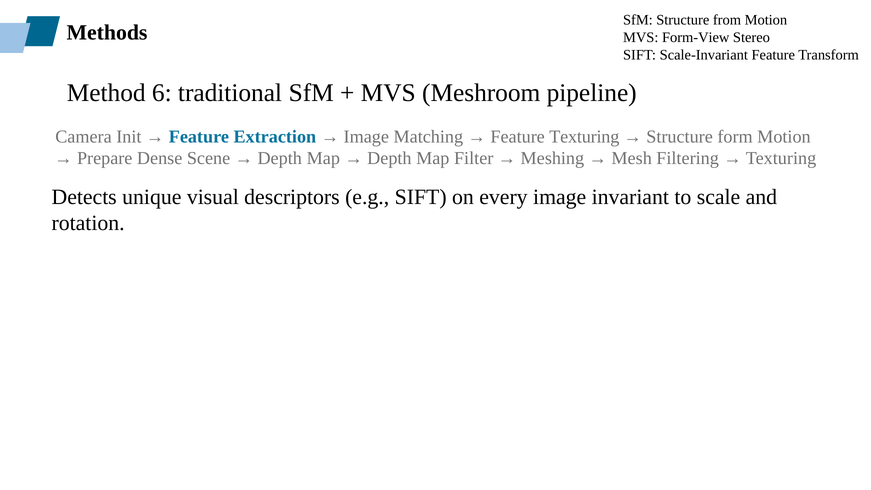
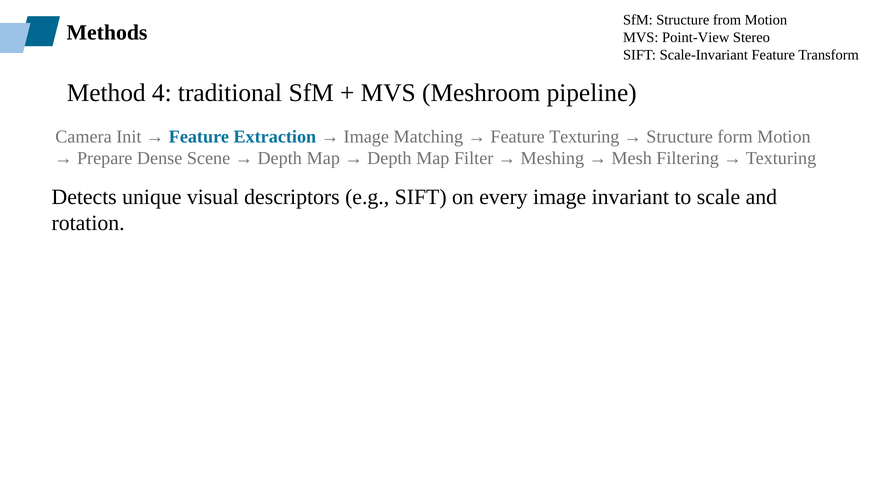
Form-View: Form-View -> Point-View (696, 38)
6: 6 -> 4 (162, 93)
